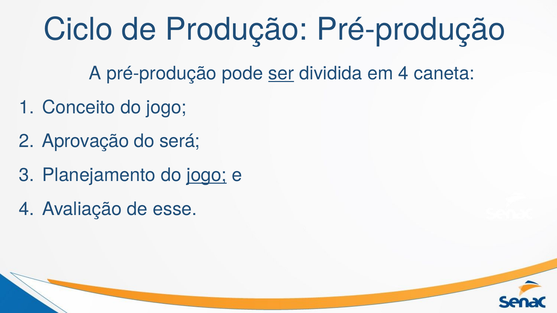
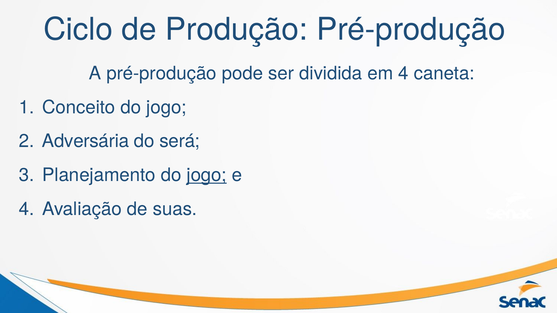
ser underline: present -> none (281, 74)
Aprovação: Aprovação -> Adversária (85, 141)
esse: esse -> suas (175, 209)
